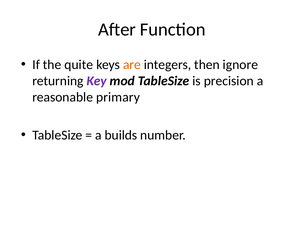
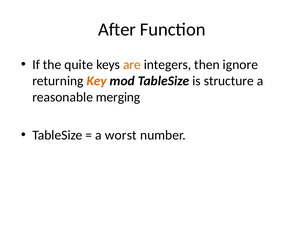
Key colour: purple -> orange (97, 81)
precision: precision -> structure (229, 81)
primary: primary -> merging (118, 97)
builds: builds -> worst (121, 135)
